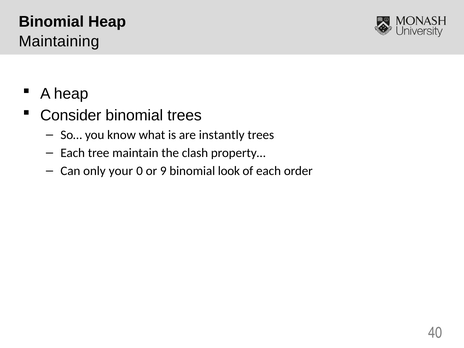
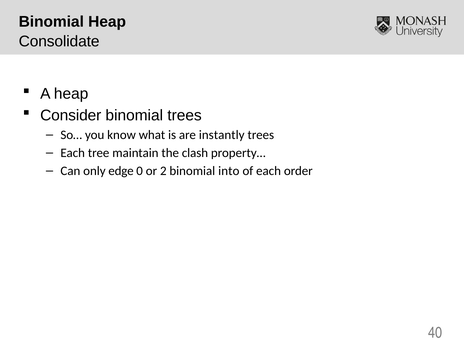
Maintaining: Maintaining -> Consolidate (59, 41)
your: your -> edge (121, 171)
9: 9 -> 2 (163, 171)
look: look -> into (229, 171)
